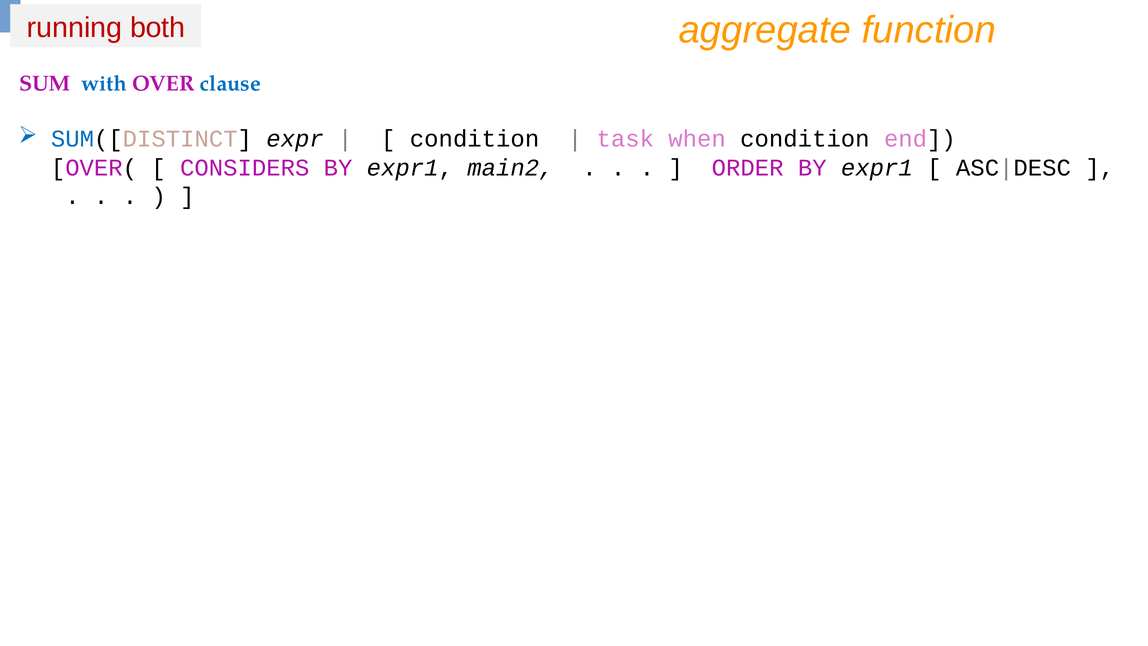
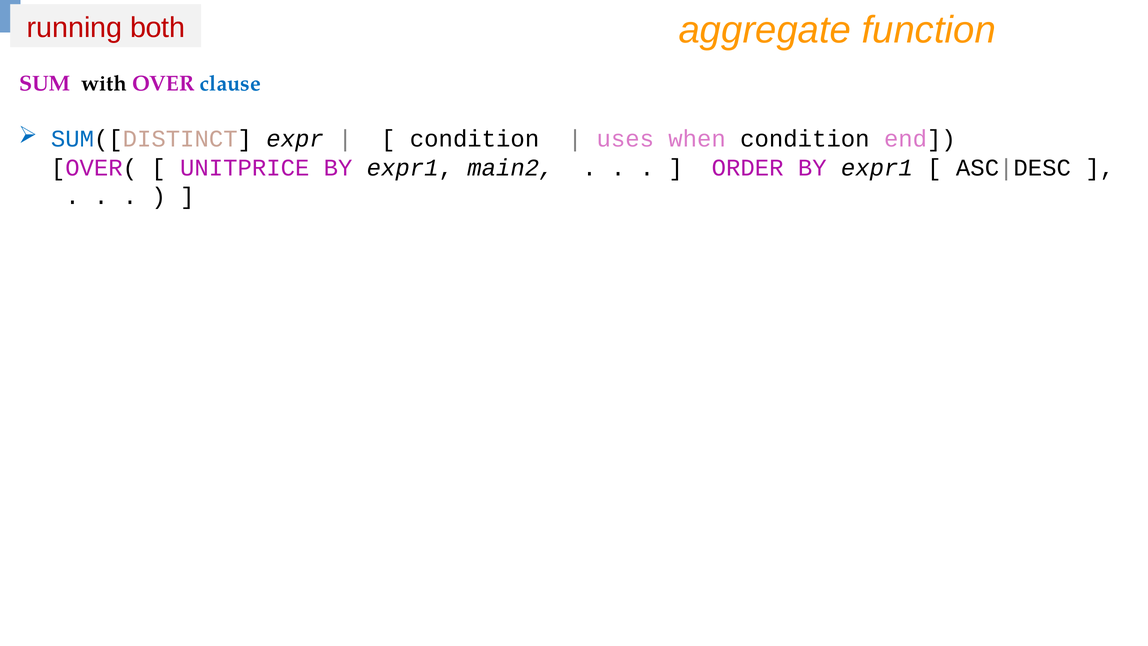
with colour: blue -> black (104, 84)
task: task -> uses (625, 139)
CONSIDERS: CONSIDERS -> UNITPRICE (245, 168)
